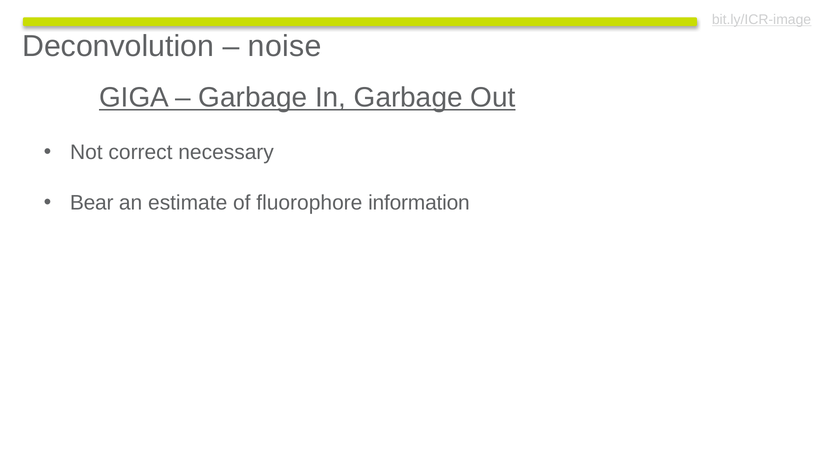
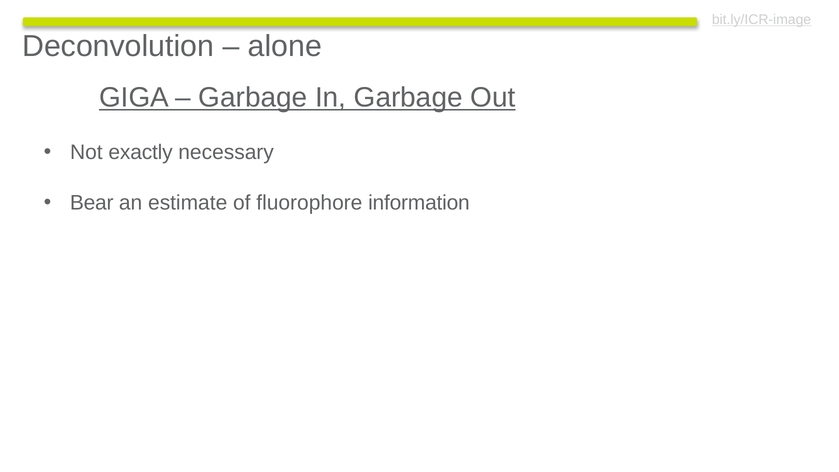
noise: noise -> alone (285, 46)
correct: correct -> exactly (141, 152)
